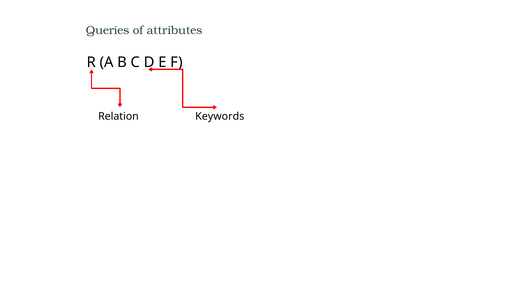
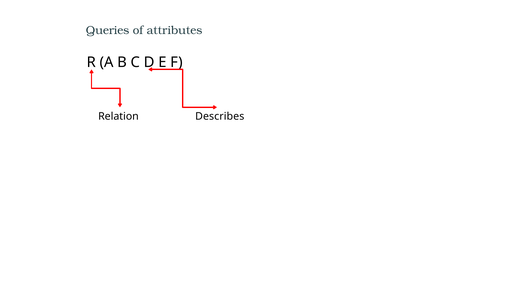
Keywords: Keywords -> Describes (220, 116)
